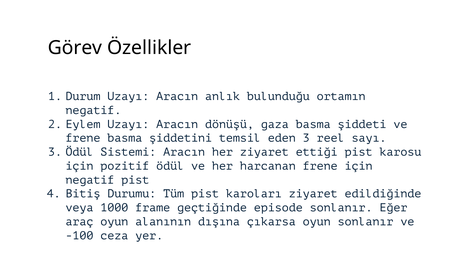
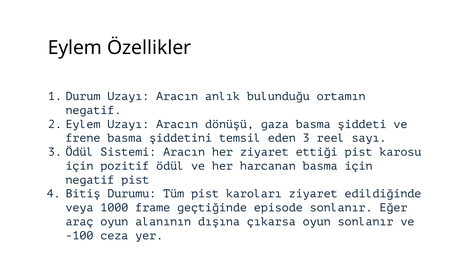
Görev: Görev -> Eylem (75, 48)
harcanan frene: frene -> basma (320, 166)
